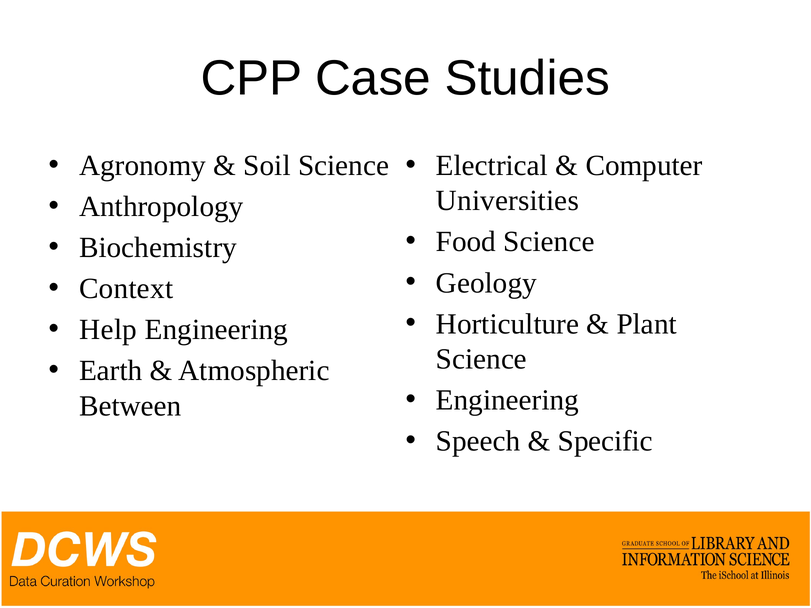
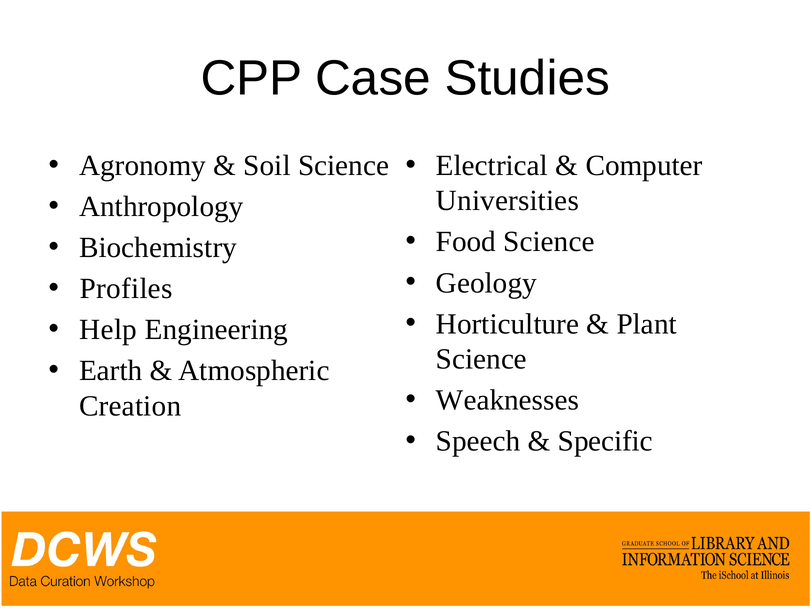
Context: Context -> Profiles (126, 289)
Engineering: Engineering -> Weaknesses (508, 400)
Between: Between -> Creation (130, 406)
